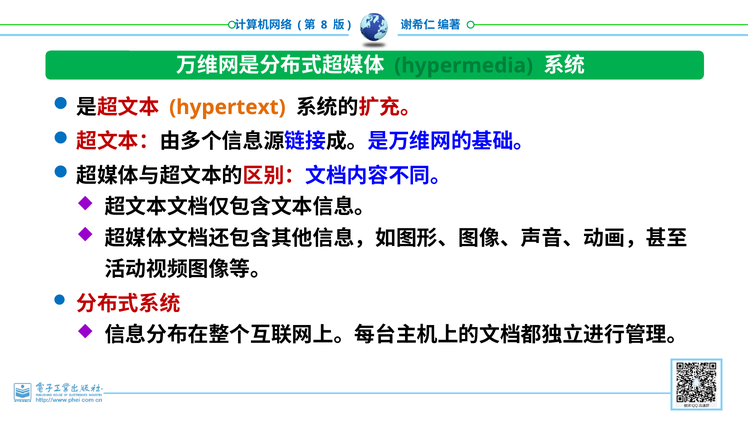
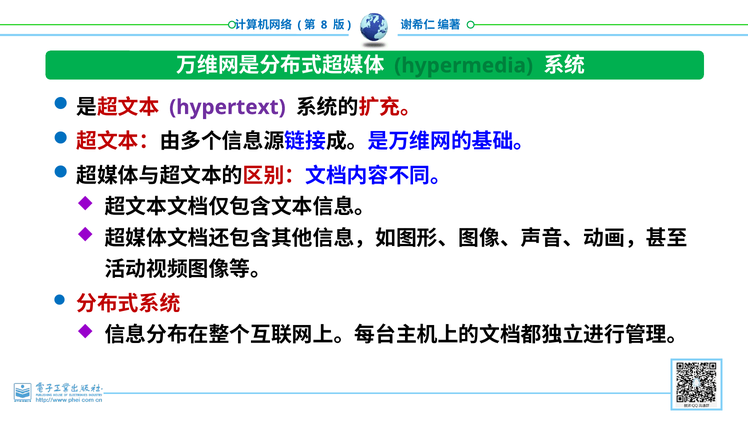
hypertext colour: orange -> purple (227, 107)
